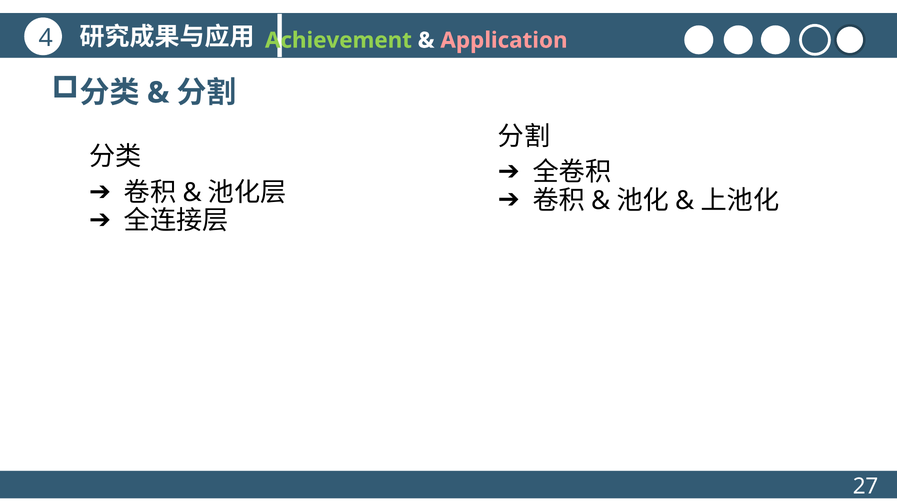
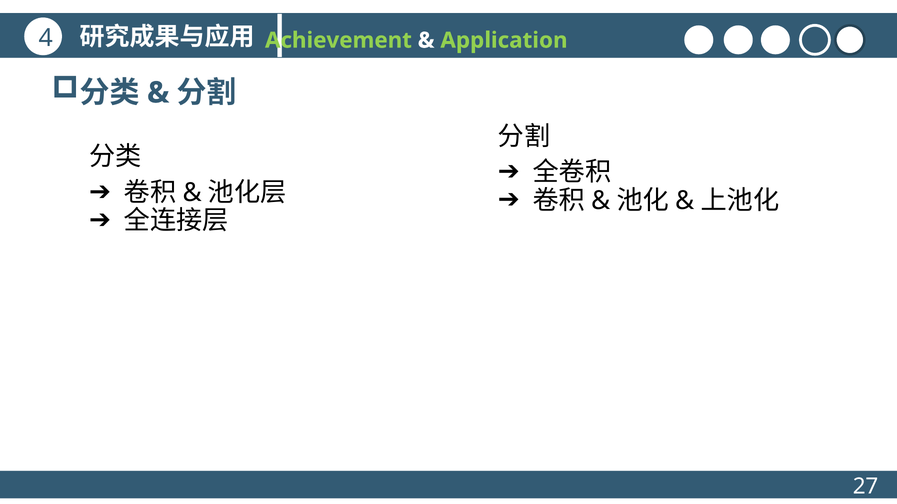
Application colour: pink -> light green (504, 40)
